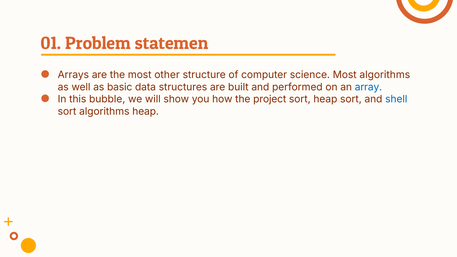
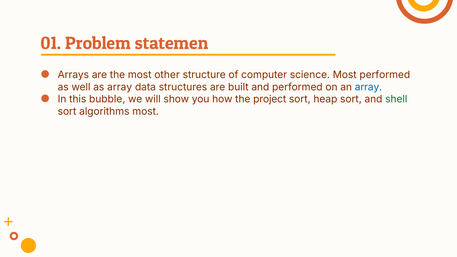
Most algorithms: algorithms -> performed (385, 75)
as basic: basic -> array (120, 87)
shell colour: blue -> green (396, 99)
algorithms heap: heap -> most (146, 111)
